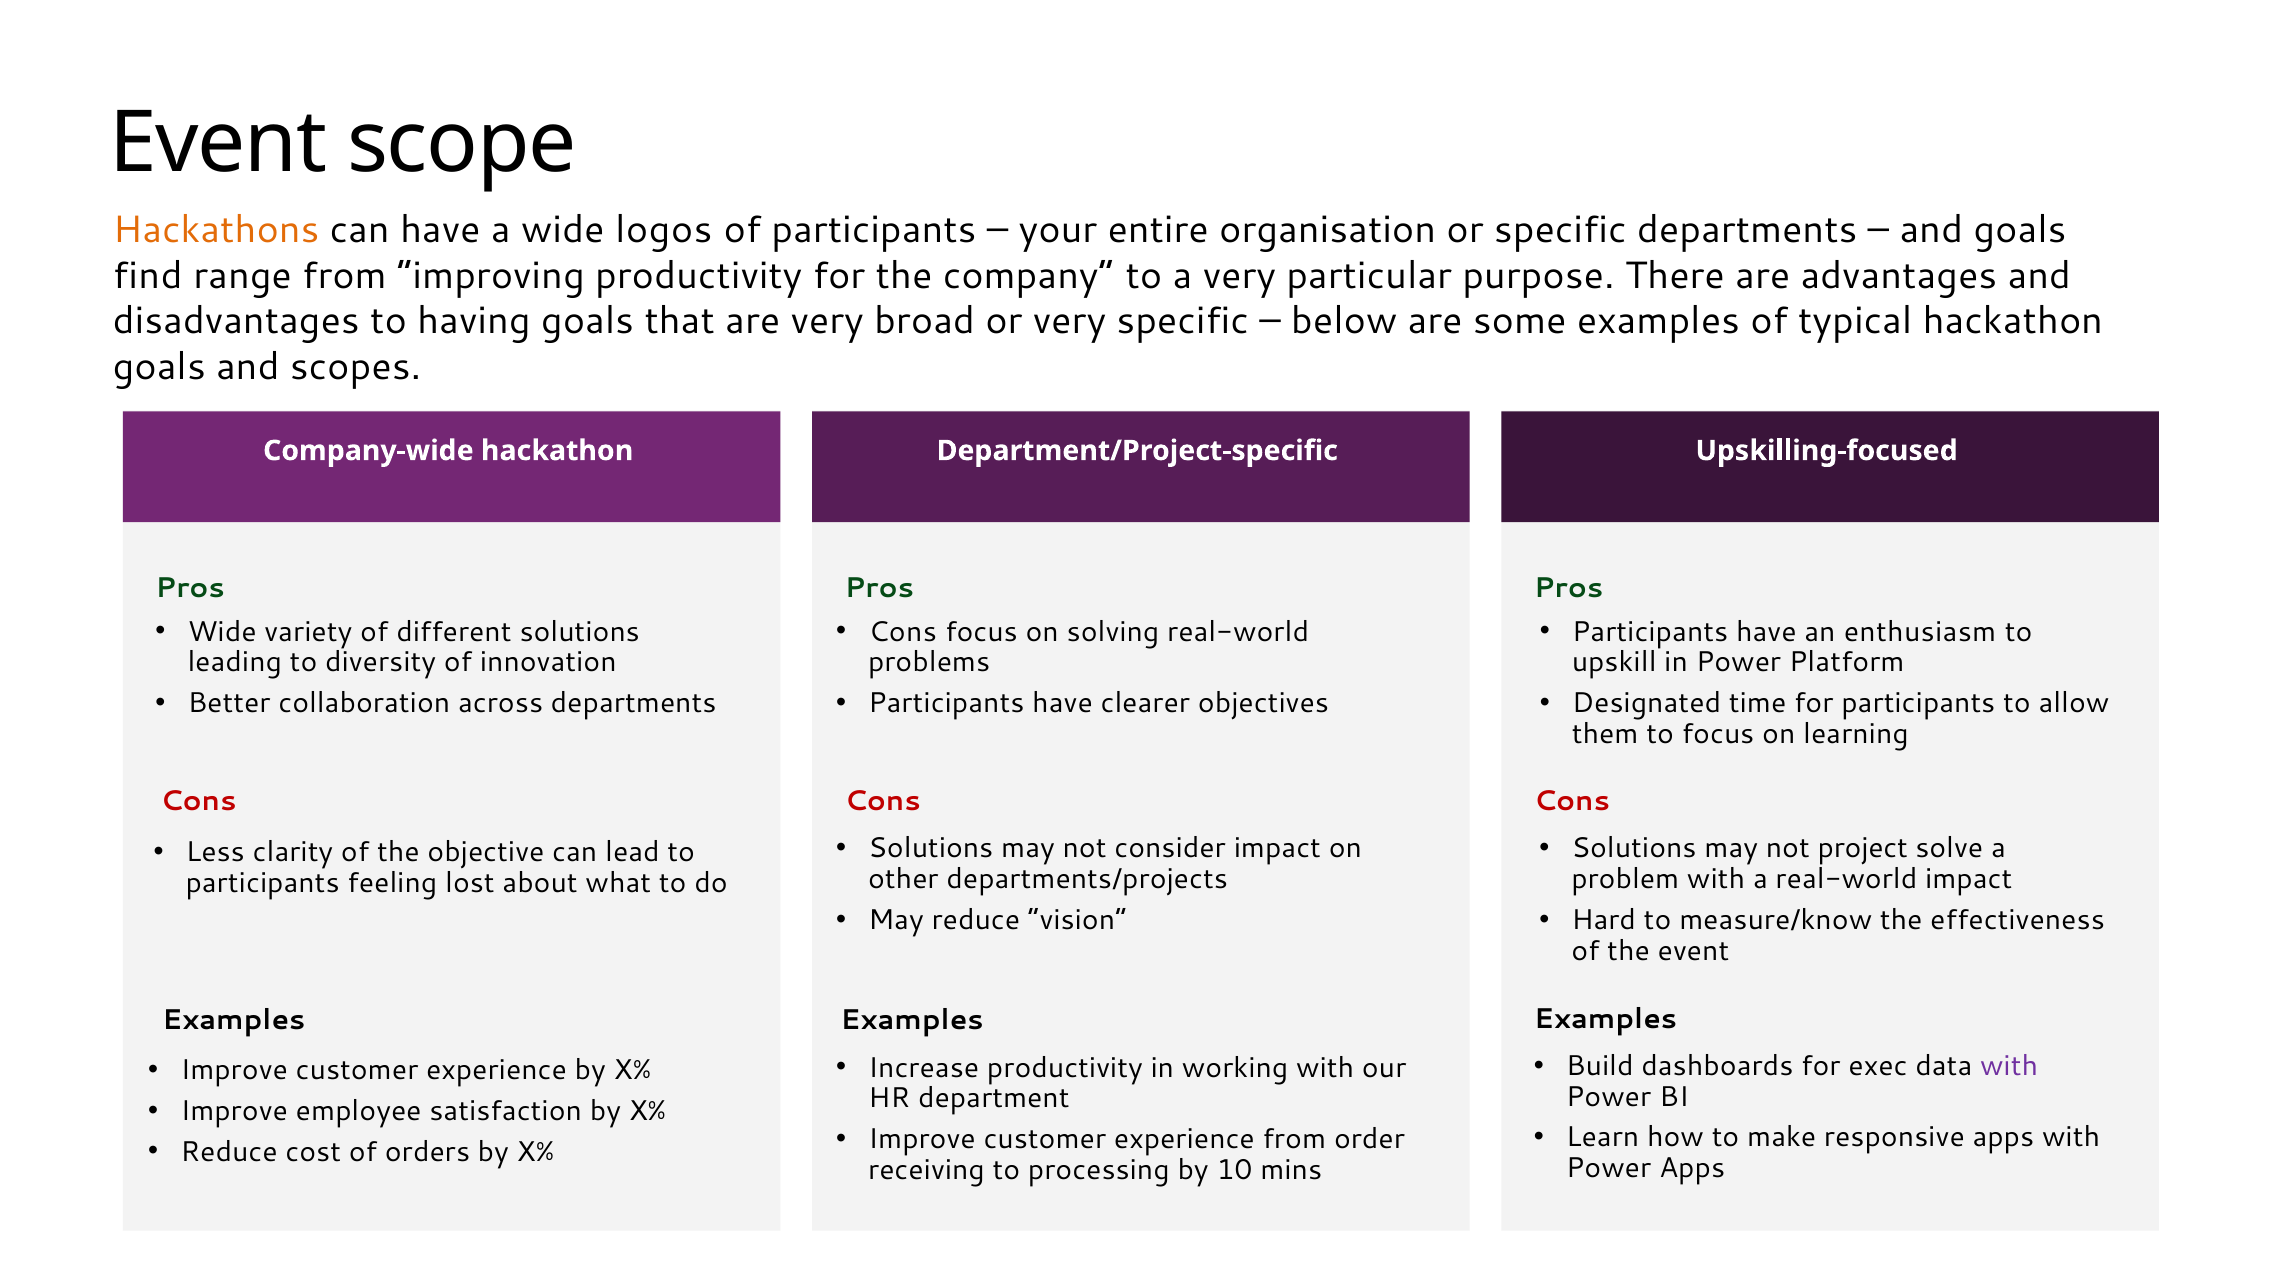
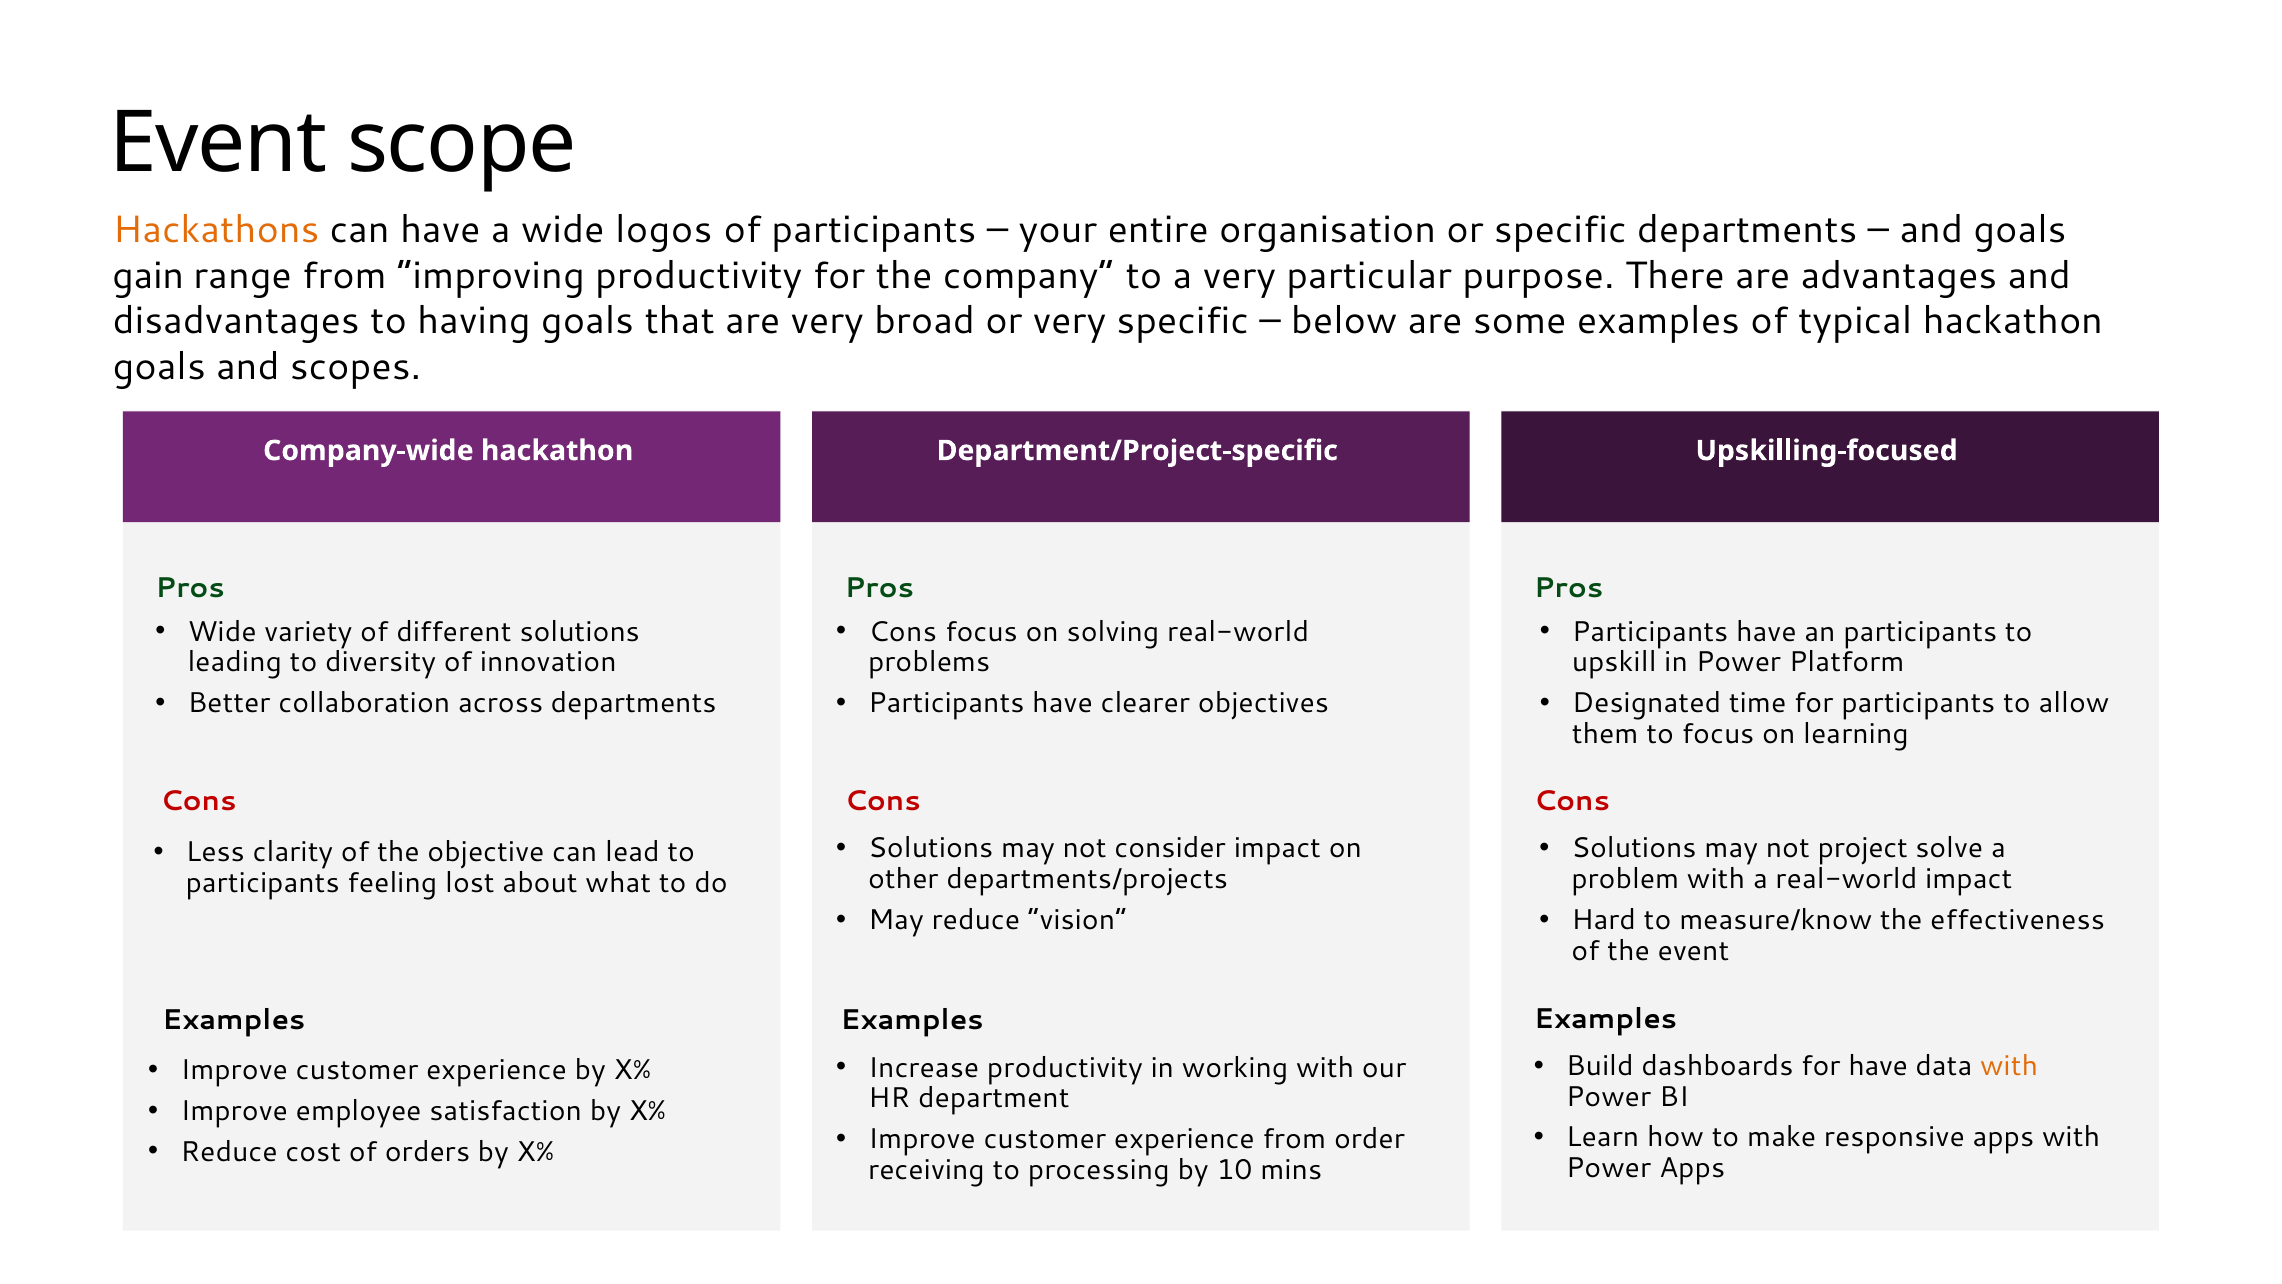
find: find -> gain (148, 275)
an enthusiasm: enthusiasm -> participants (1920, 631)
for exec: exec -> have (1878, 1066)
with colour: purple -> orange (2009, 1066)
